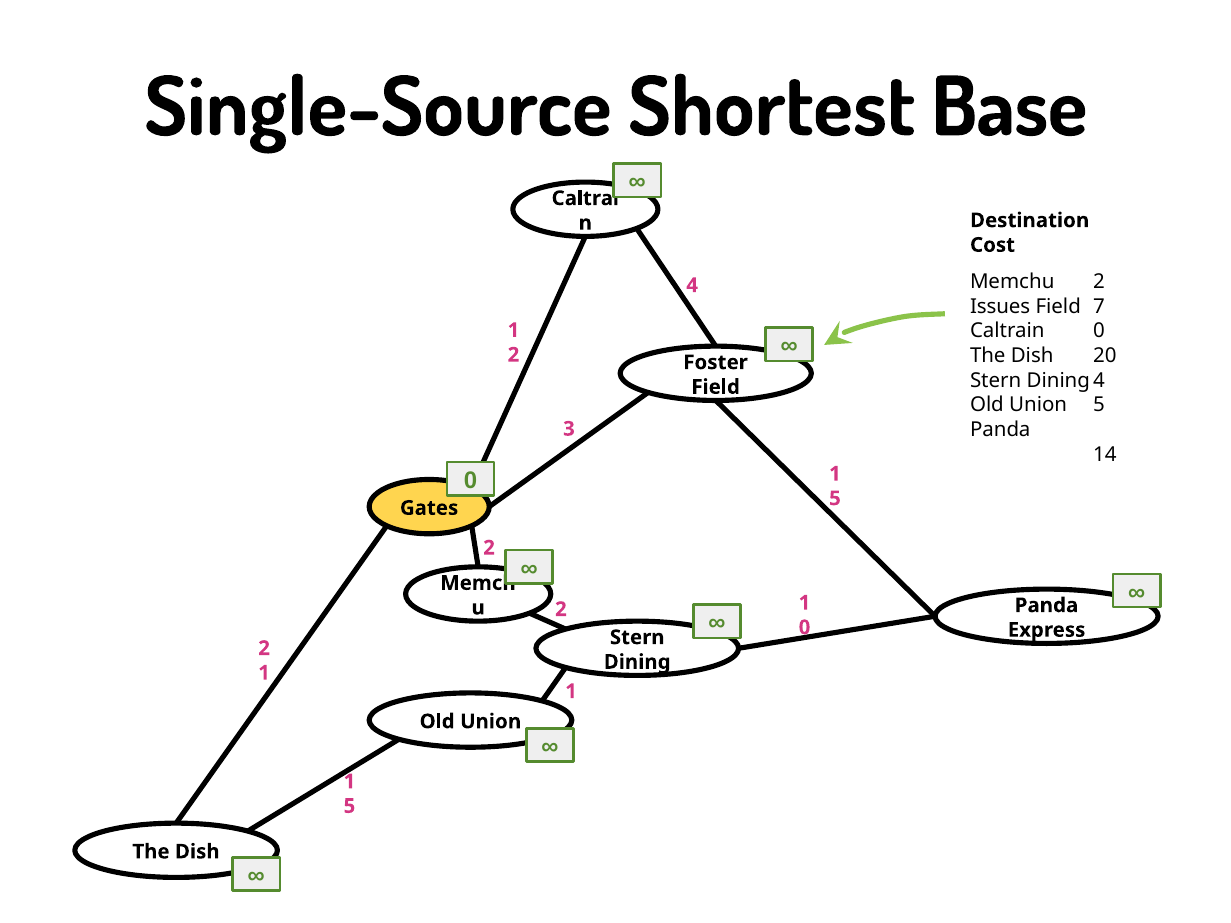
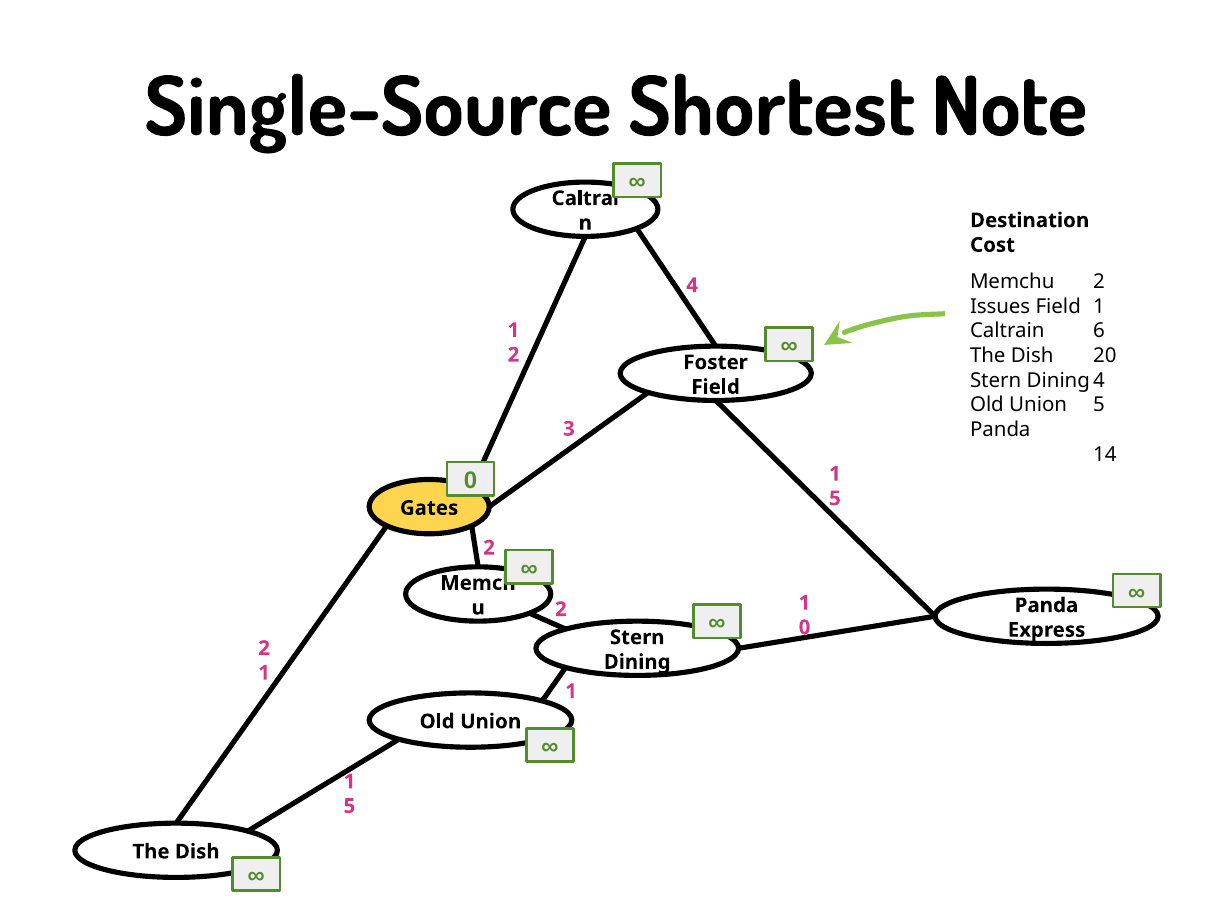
Base: Base -> Note (1009, 108)
Field 7: 7 -> 1 (1099, 307)
Caltrain 0: 0 -> 6 (1099, 331)
